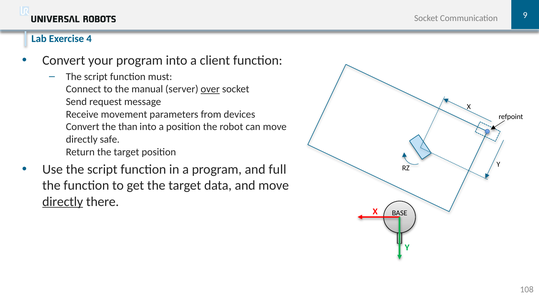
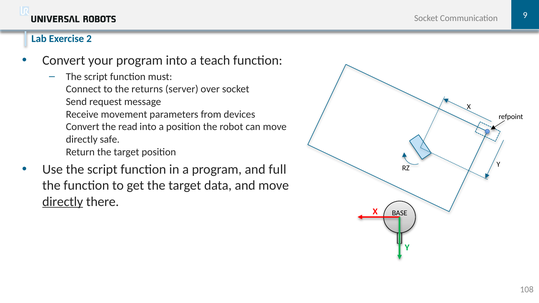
4: 4 -> 2 (89, 39)
client: client -> teach (215, 60)
manual: manual -> returns (147, 89)
over underline: present -> none (210, 89)
than: than -> read (128, 127)
